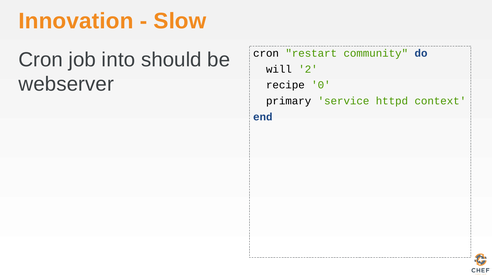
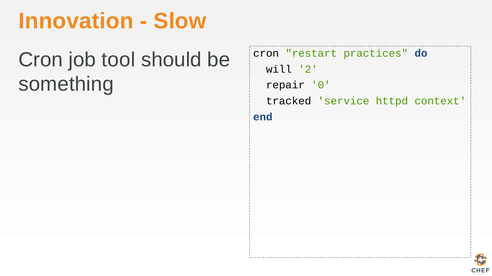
community: community -> practices (376, 53)
into: into -> tool (118, 60)
webserver: webserver -> something (66, 84)
recipe: recipe -> repair (285, 85)
primary: primary -> tracked (289, 101)
